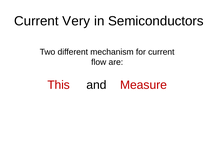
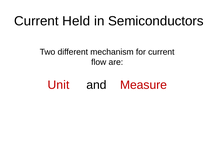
Very: Very -> Held (76, 21)
This: This -> Unit (58, 85)
